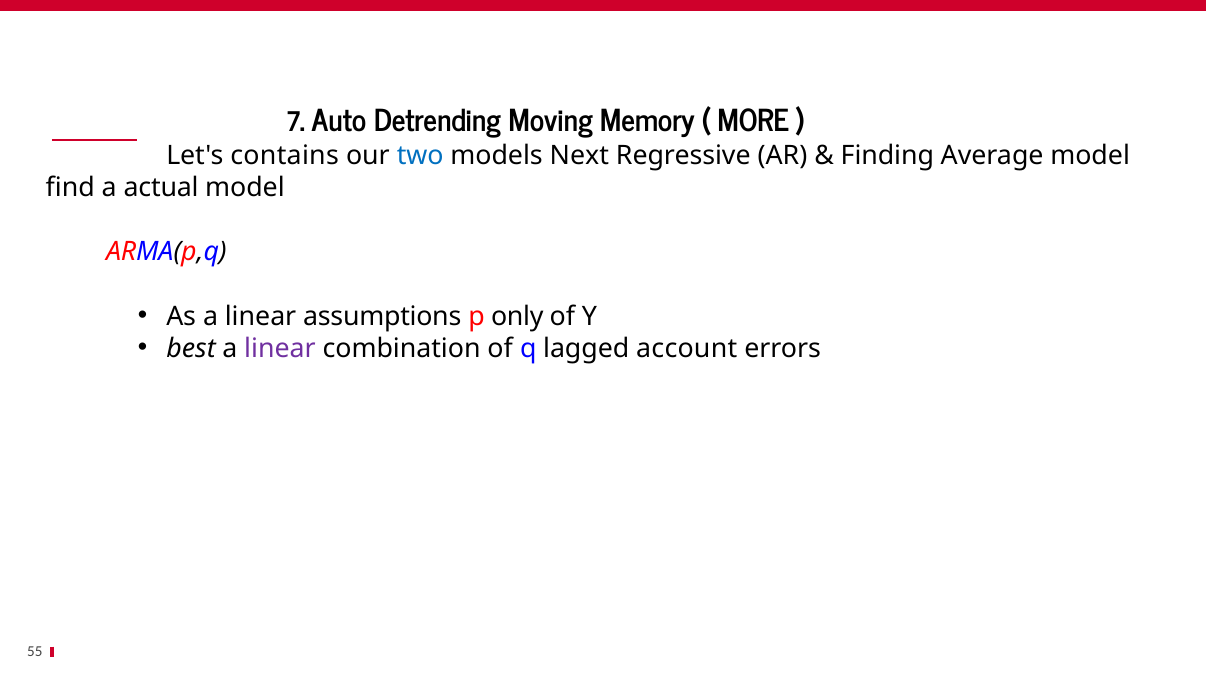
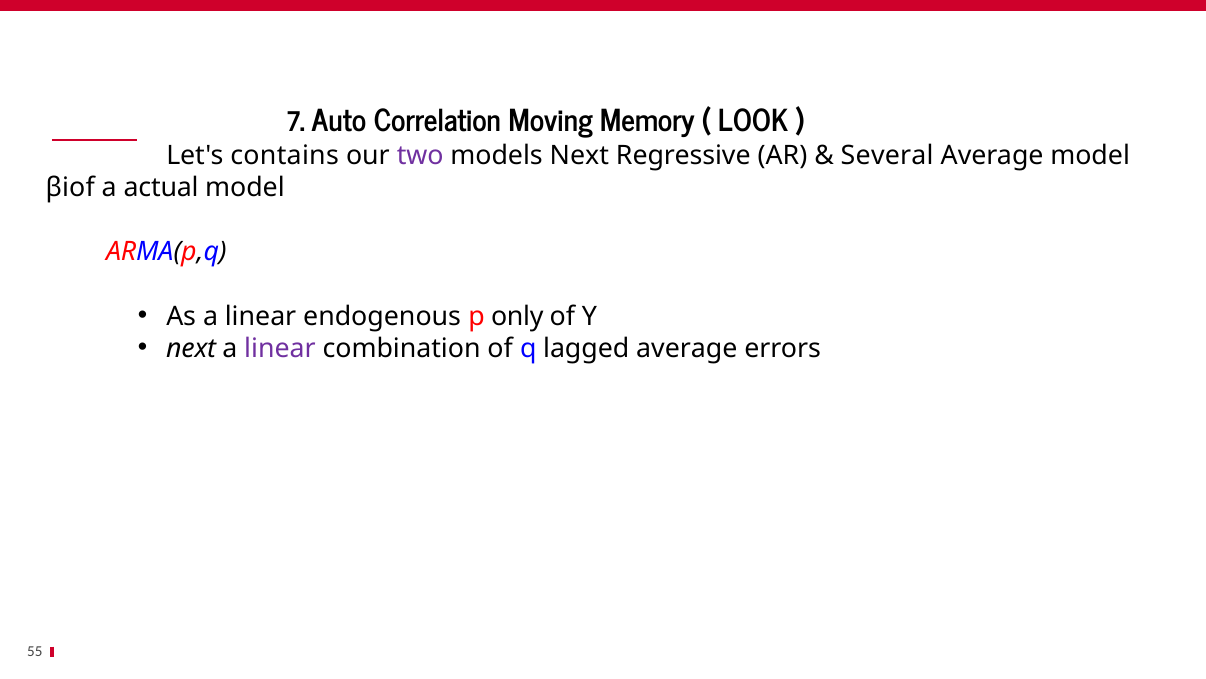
Detrending: Detrending -> Correlation (437, 122)
MORE: MORE -> LOOK (753, 122)
two colour: blue -> purple (420, 156)
Finding: Finding -> Several (887, 156)
find: find -> βiof (70, 188)
assumptions: assumptions -> endogenous (382, 316)
best: best -> next (191, 349)
lagged account: account -> average (687, 349)
